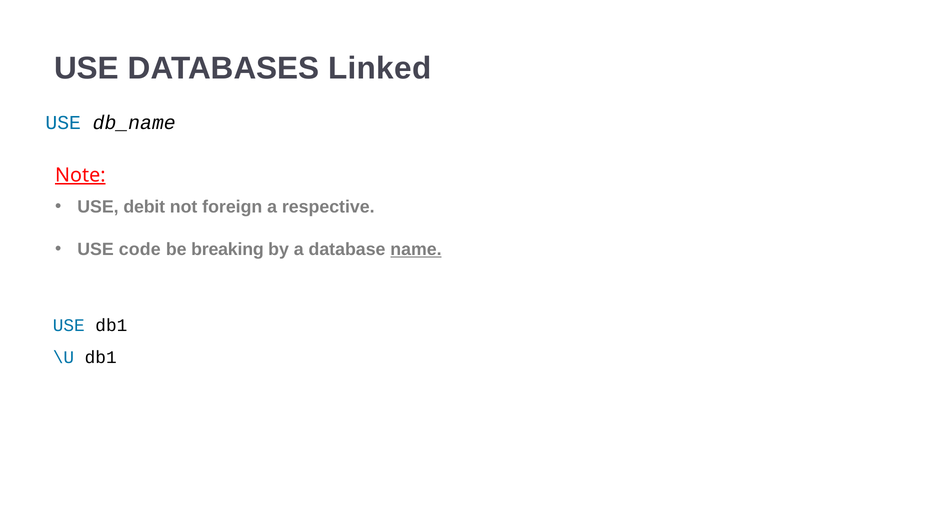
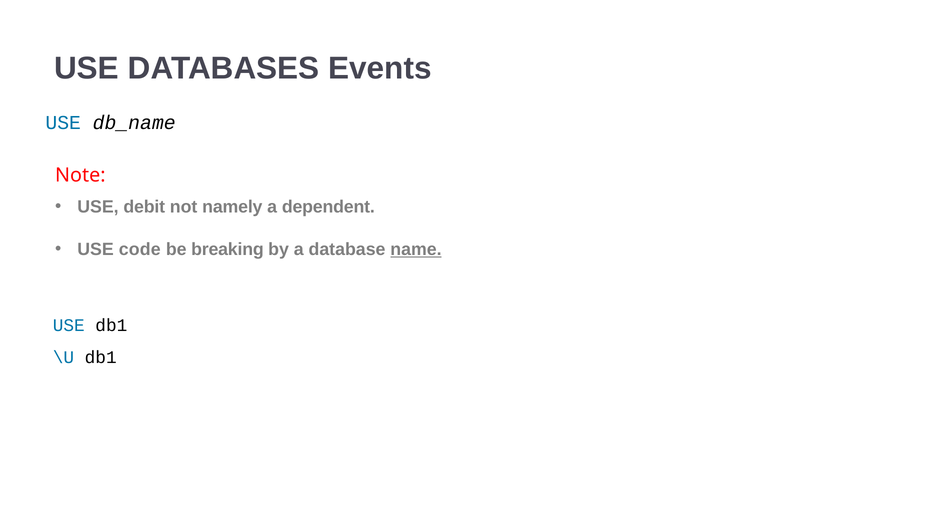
Linked: Linked -> Events (380, 68)
Note underline: present -> none (80, 175)
foreign: foreign -> namely (232, 207)
respective: respective -> dependent (328, 207)
